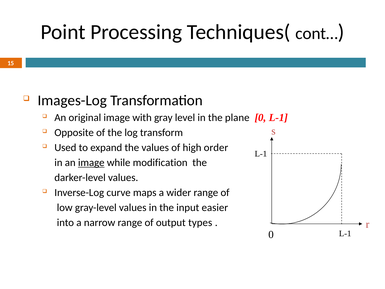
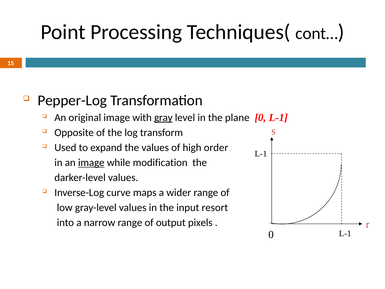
Images-Log: Images-Log -> Pepper-Log (72, 100)
gray underline: none -> present (163, 117)
easier: easier -> resort (215, 207)
types: types -> pixels (200, 222)
